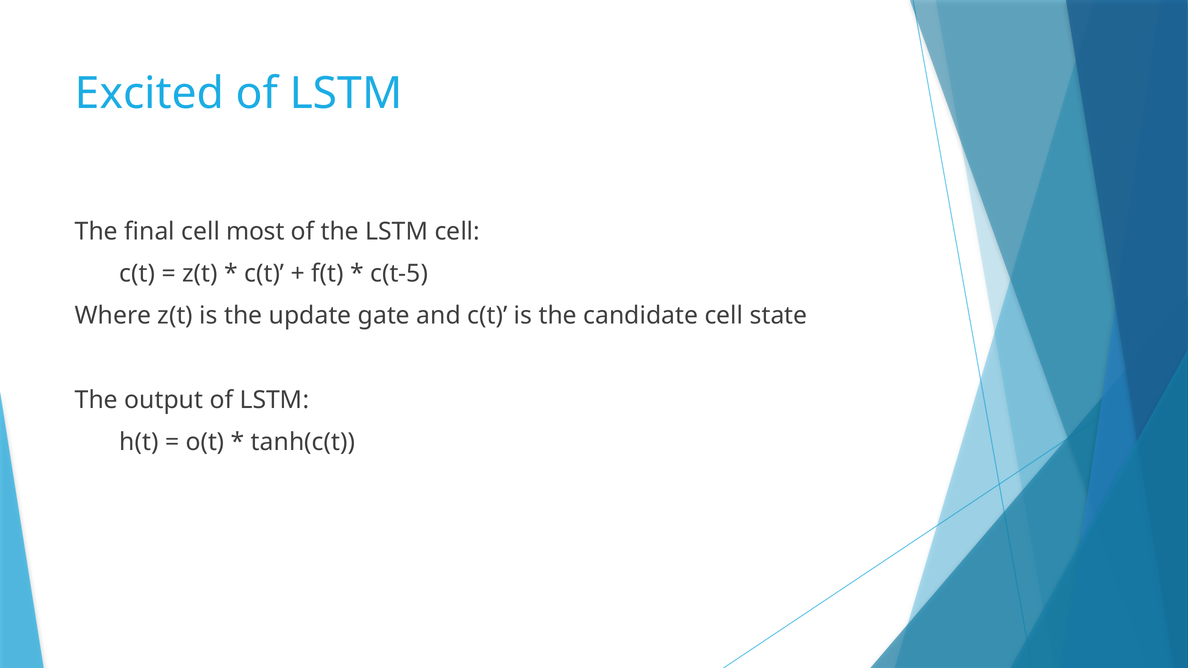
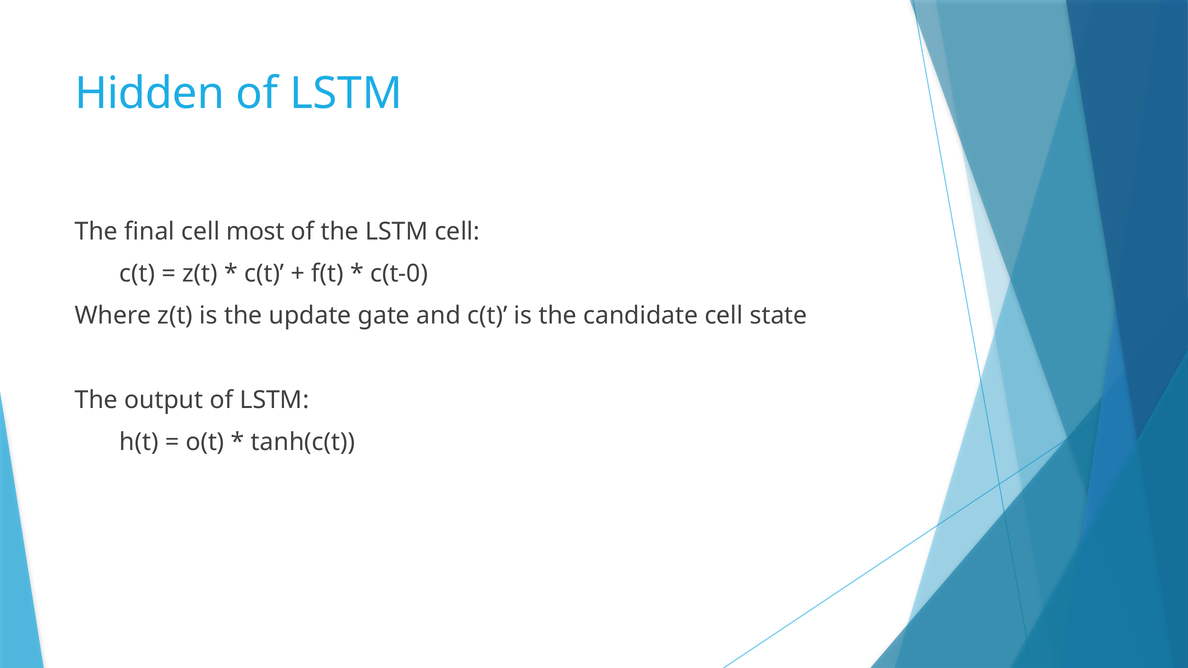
Excited: Excited -> Hidden (150, 94)
c(t-5: c(t-5 -> c(t-0 (399, 274)
